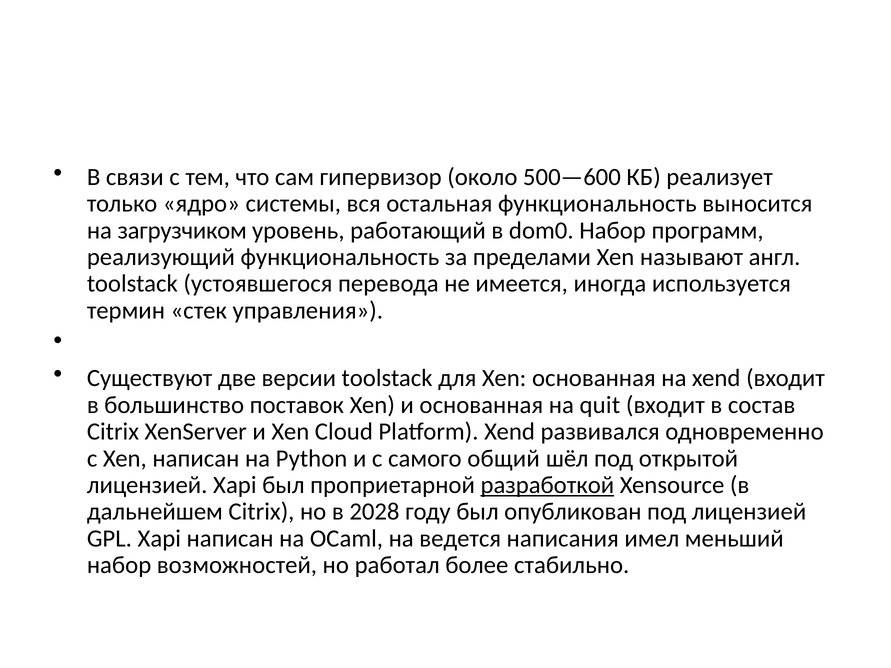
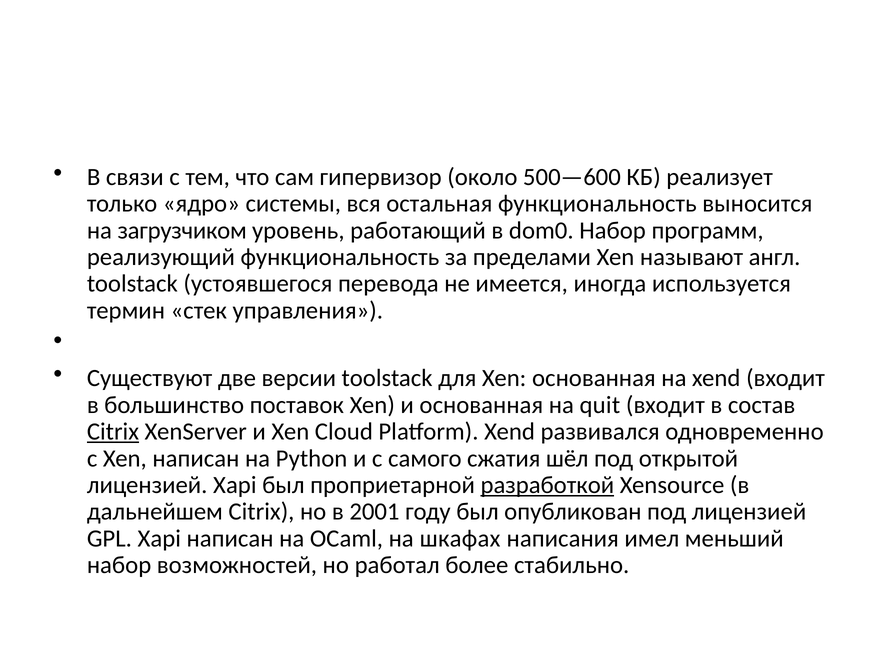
Citrix underline: none -> present (113, 432)
общий: общий -> сжатия (504, 459)
2028: 2028 -> 2001 (374, 512)
ведется: ведется -> шкафах (460, 539)
